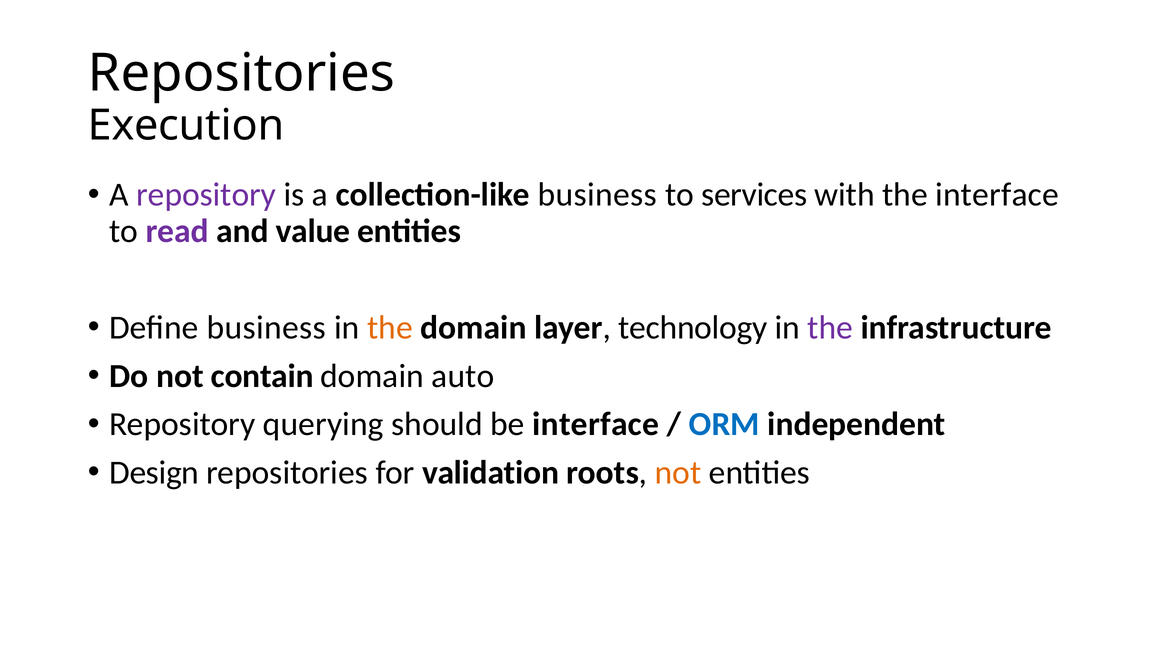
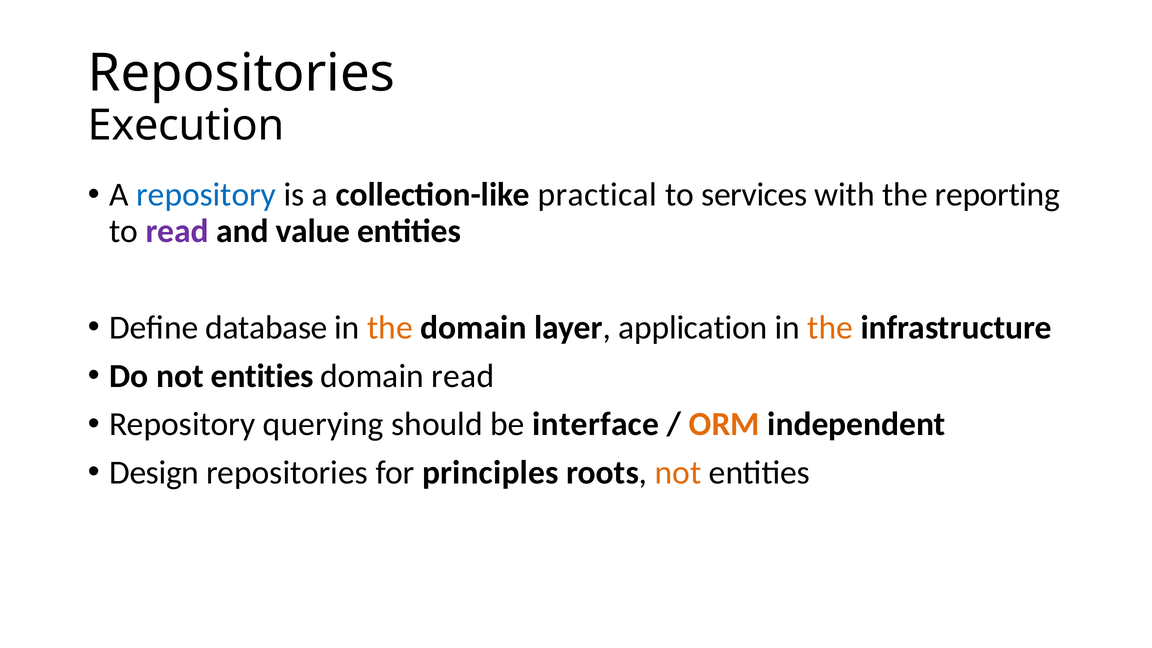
repository colour: purple -> blue (206, 195)
collection-like business: business -> practical (597, 195)
the interface: interface -> reporting (997, 195)
Define business: business -> database (267, 328)
technology: technology -> application (693, 328)
the colour: purple -> orange (830, 328)
Do not contain: contain -> entities (262, 376)
domain auto: auto -> read (463, 376)
ORM colour: blue -> orange (724, 424)
validation: validation -> principles (490, 473)
